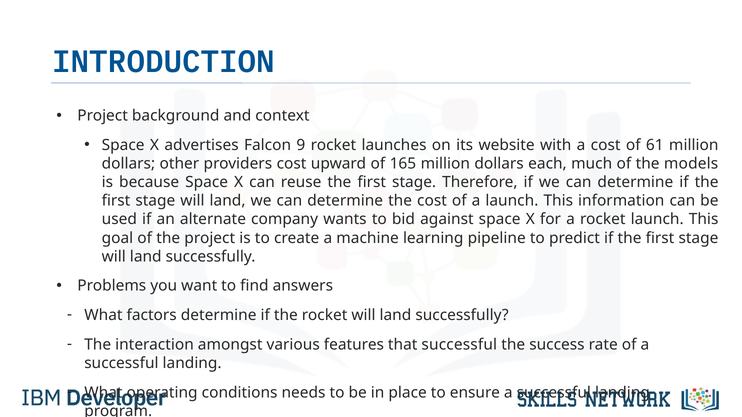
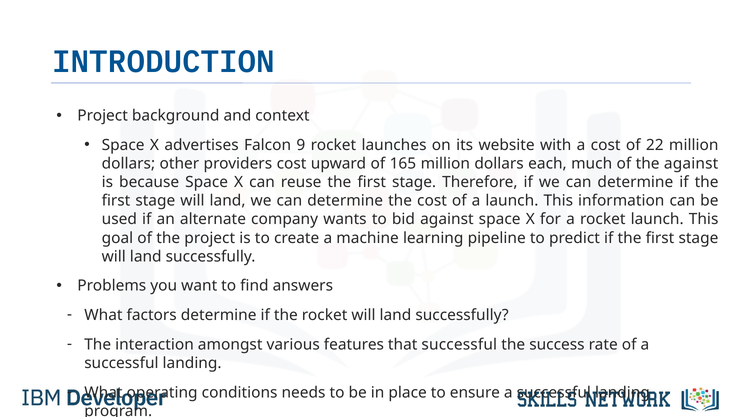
61: 61 -> 22 (655, 145)
the models: models -> against (691, 164)
